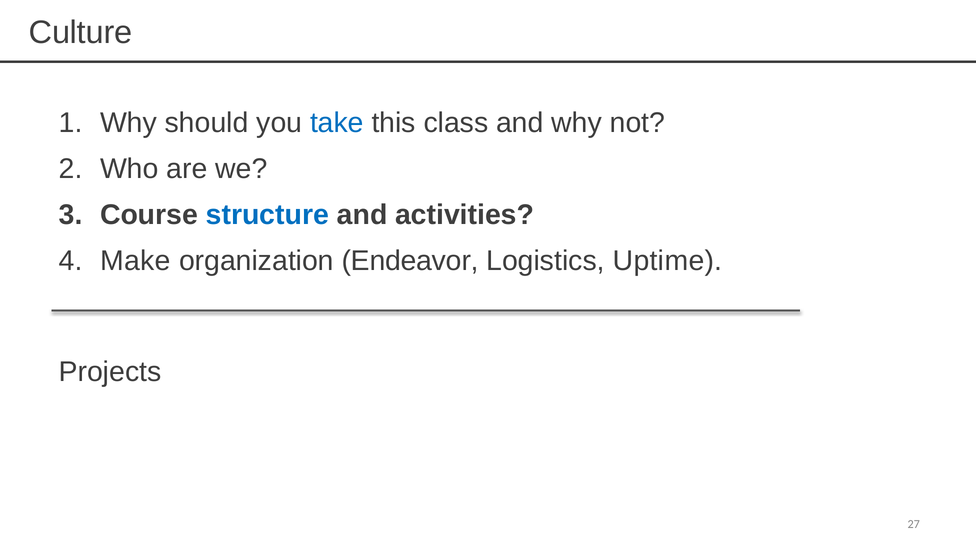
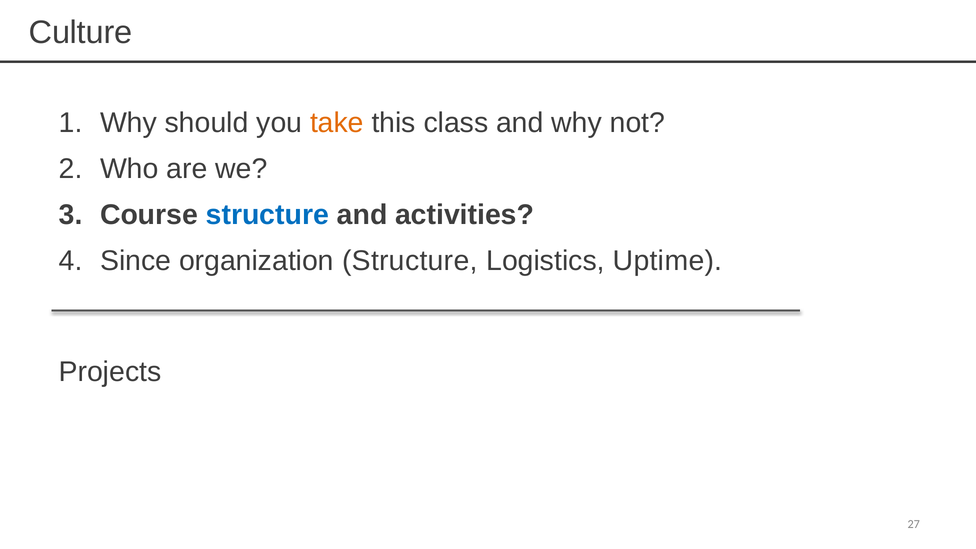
take colour: blue -> orange (337, 123)
Make: Make -> Since (136, 261)
organization Endeavor: Endeavor -> Structure (410, 261)
